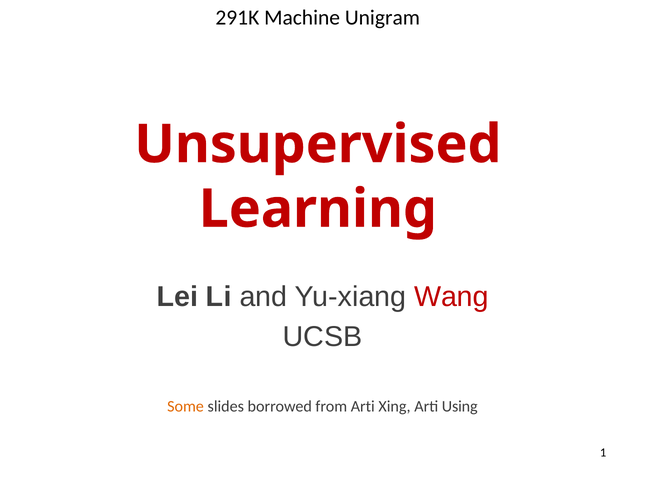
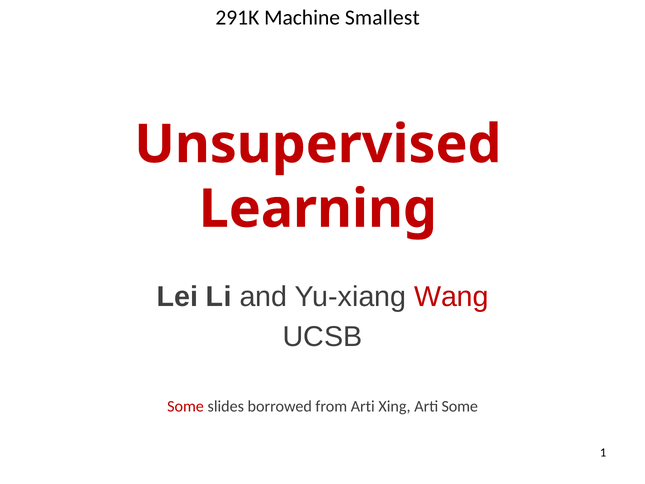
Unigram: Unigram -> Smallest (382, 18)
Some colour: orange -> red (186, 406)
Arti Using: Using -> Some (460, 406)
